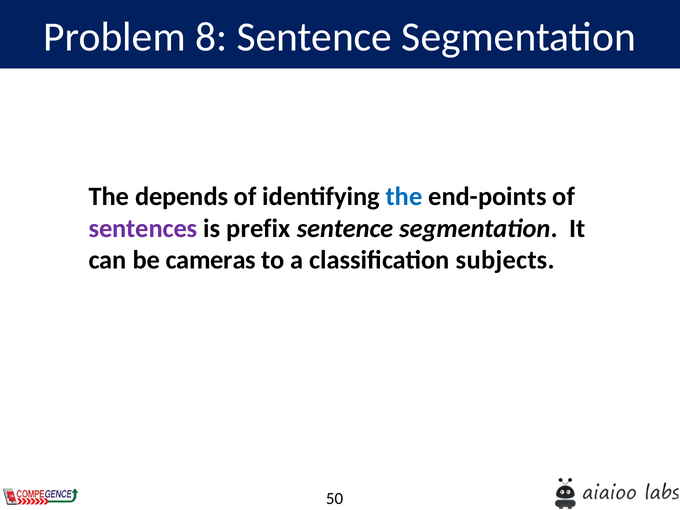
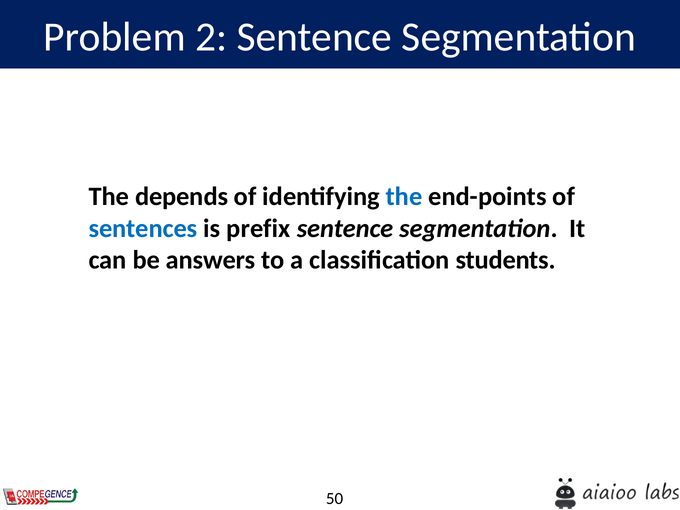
8: 8 -> 2 (211, 37)
sentences colour: purple -> blue (143, 228)
cameras: cameras -> answers (211, 260)
subjects: subjects -> students (506, 260)
